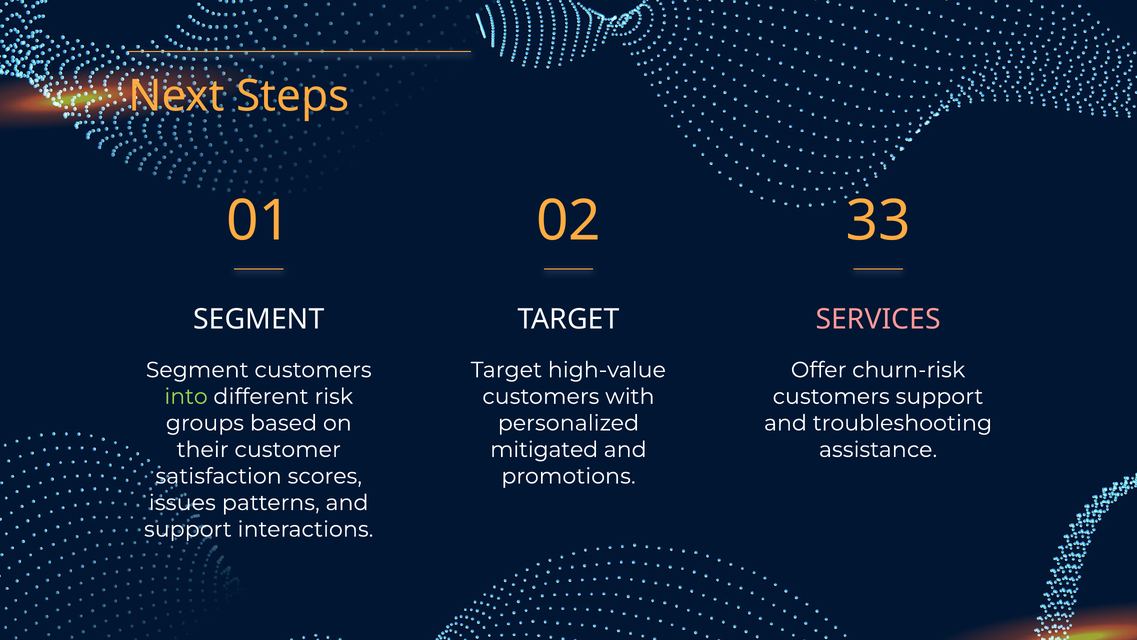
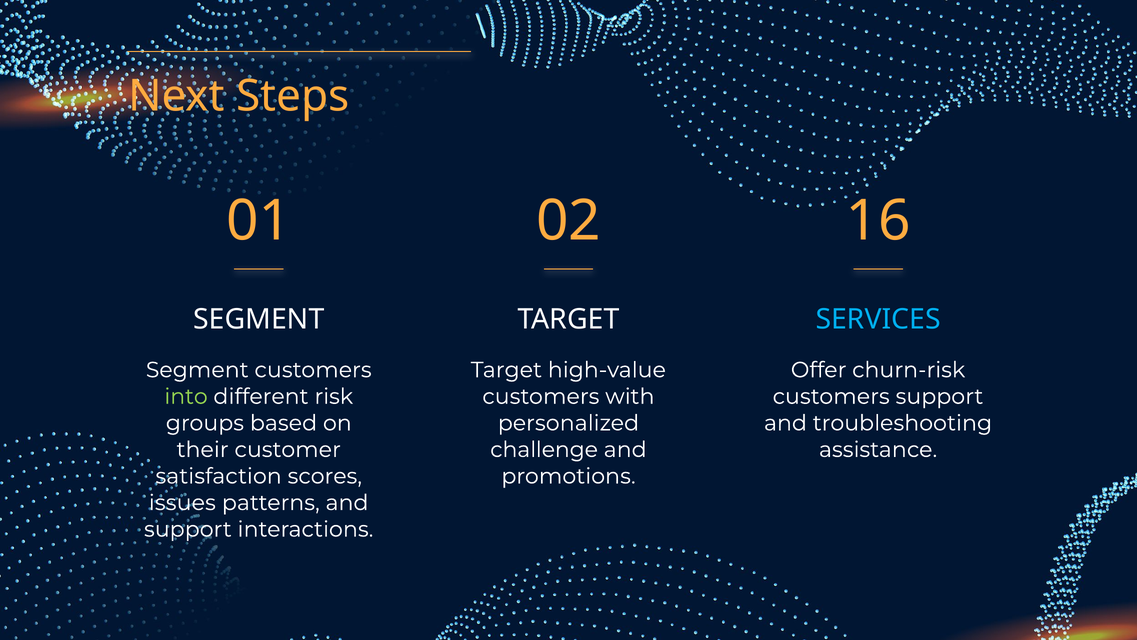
33: 33 -> 16 (878, 221)
SERVICES colour: pink -> light blue (878, 319)
mitigated: mitigated -> challenge (544, 449)
